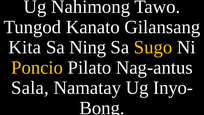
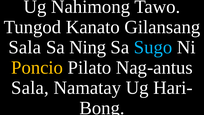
Kita: Kita -> Sala (25, 47)
Sugo colour: yellow -> light blue (153, 47)
Inyo-: Inyo- -> Hari- (173, 88)
